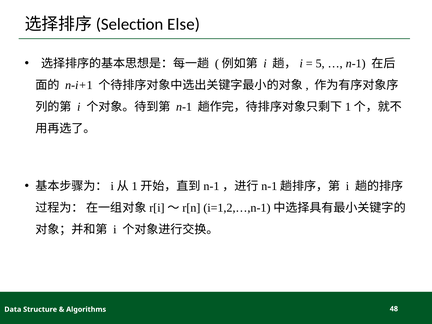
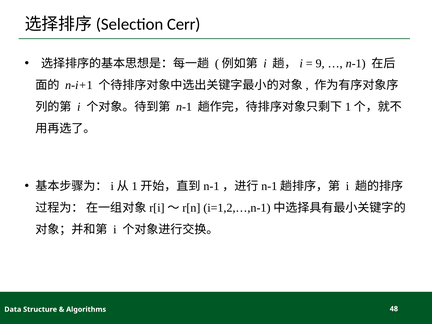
Else: Else -> Cerr (184, 24)
5: 5 -> 9 (320, 64)
